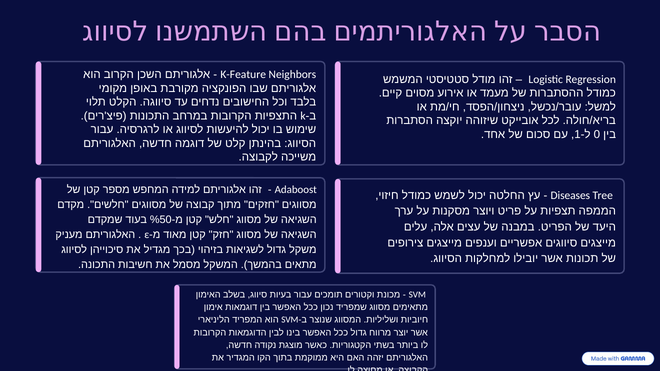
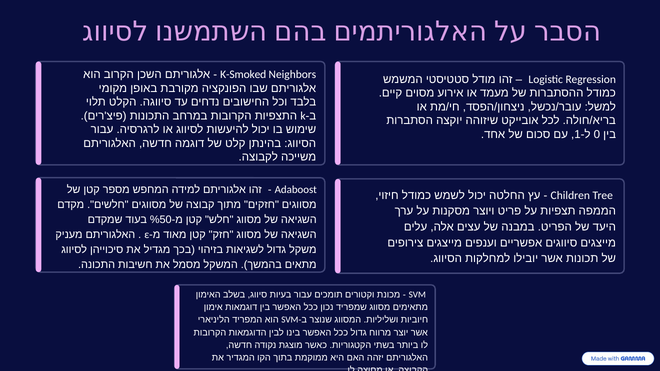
K-Feature: K-Feature -> K-Smoked (243, 75)
Diseases: Diseases -> Children (570, 195)
